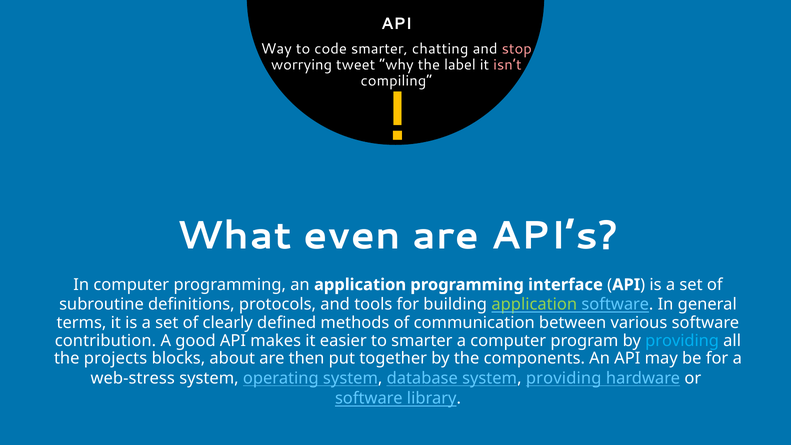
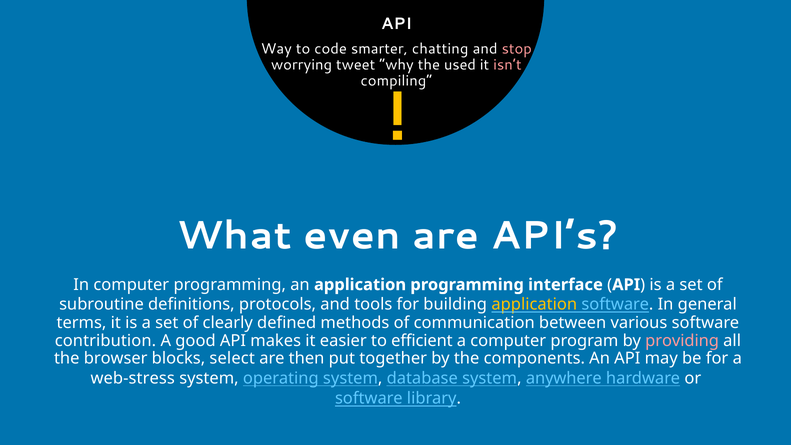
label: label -> used (460, 65)
application colour: light green -> yellow (534, 304)
to smarter: smarter -> efficient (422, 341)
providing colour: light blue -> pink (682, 341)
projects: projects -> browser (116, 358)
about: about -> select (232, 358)
system providing: providing -> anywhere (564, 378)
